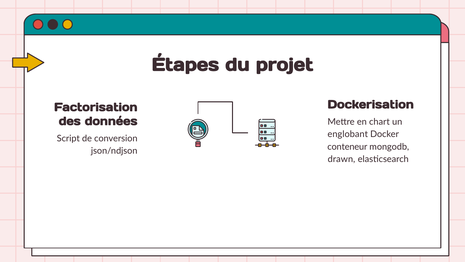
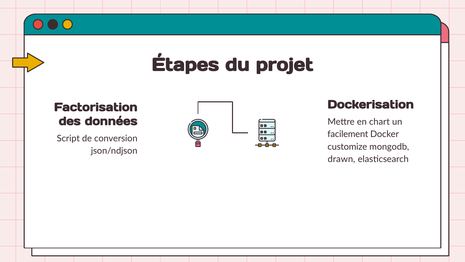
englobant: englobant -> facilement (348, 134)
conteneur: conteneur -> customize (347, 147)
